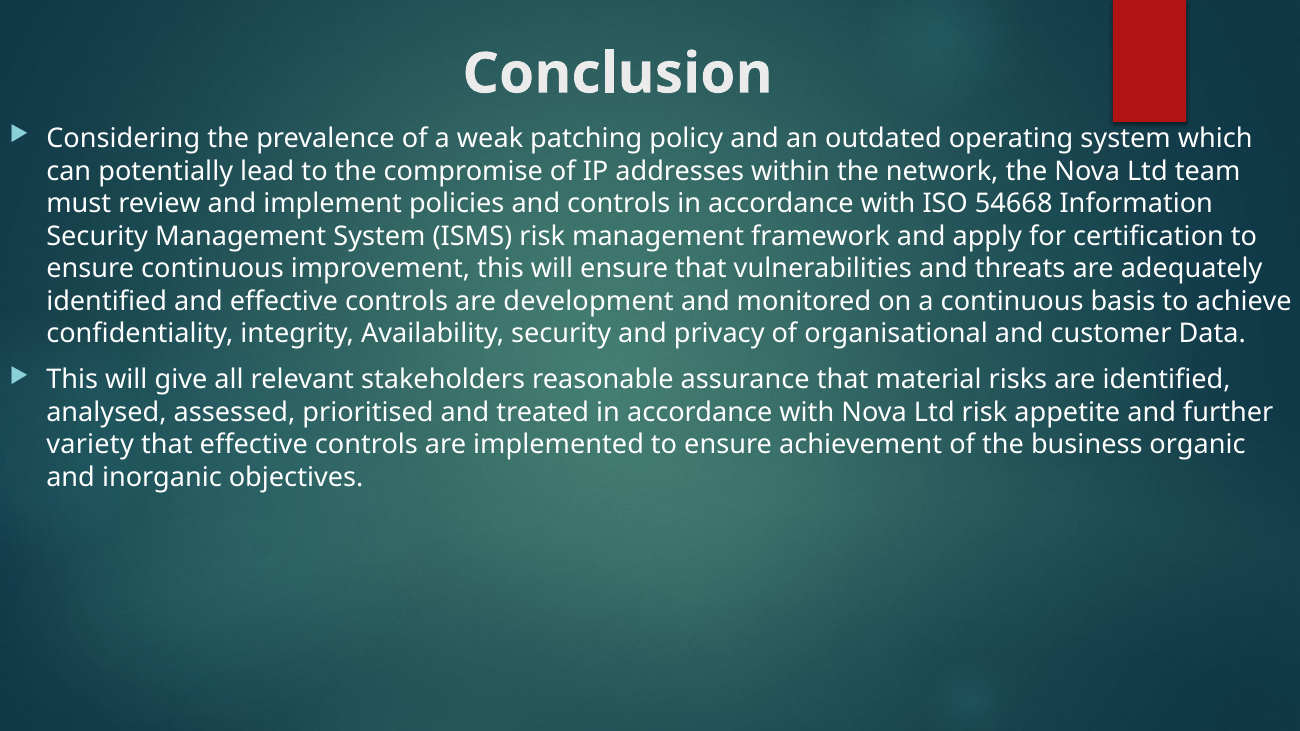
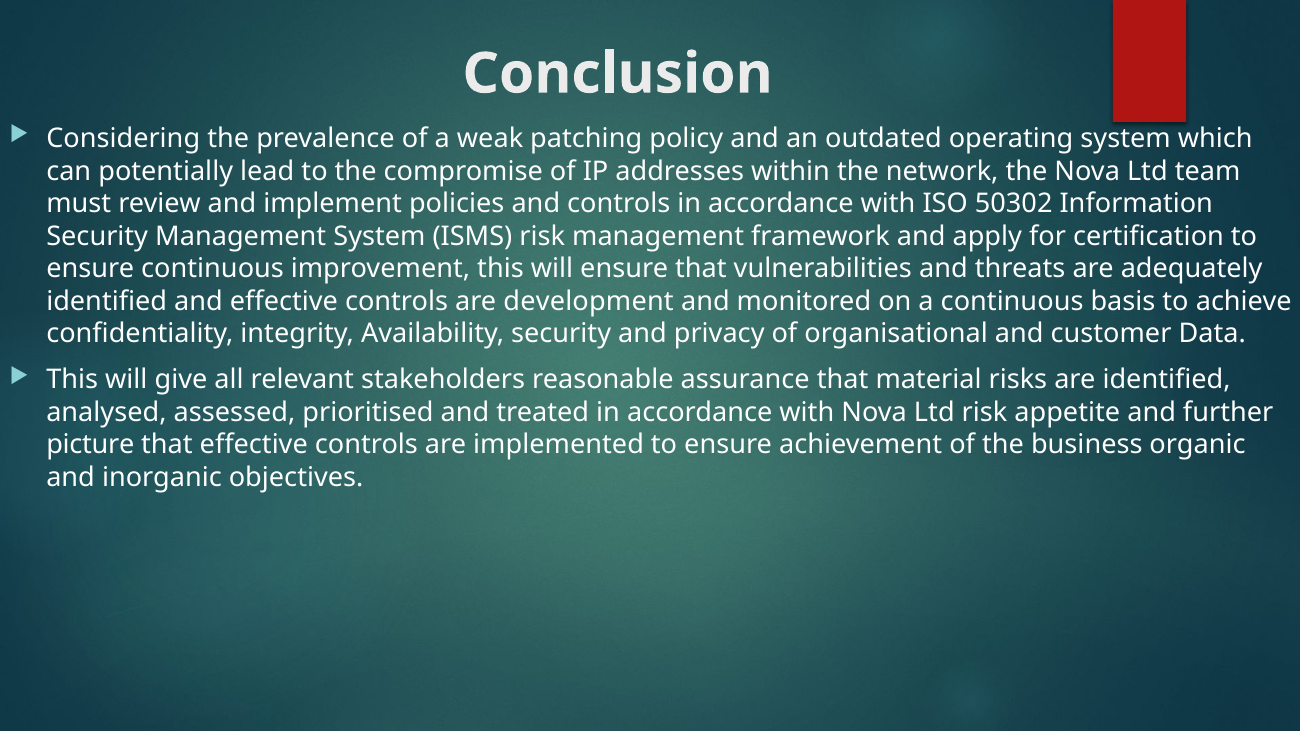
54668: 54668 -> 50302 (1014, 204)
variety: variety -> picture (90, 445)
